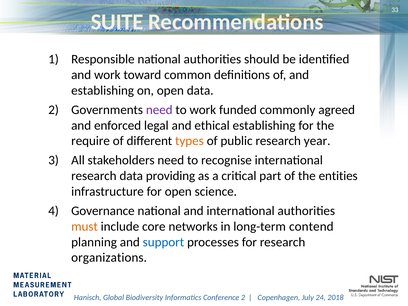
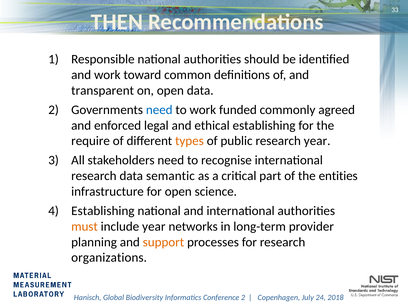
SUITE: SUITE -> THEN (117, 22)
establishing: establishing -> transparent (103, 90)
need colour: purple -> blue (159, 110)
providing: providing -> semantic (170, 176)
Governance: Governance -> Establishing (103, 211)
include core: core -> year (154, 226)
contend: contend -> provider (311, 226)
support colour: blue -> orange (163, 242)
